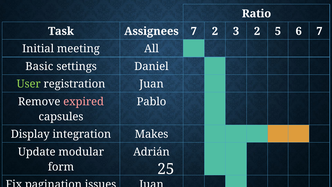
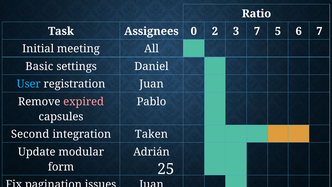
Assignees 7: 7 -> 0 (194, 31)
3 2: 2 -> 7 (257, 31)
User colour: light green -> light blue (29, 84)
Display: Display -> Second (30, 134)
Makes: Makes -> Taken (151, 134)
